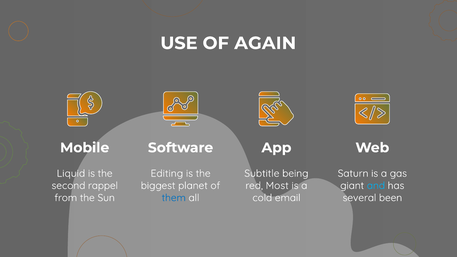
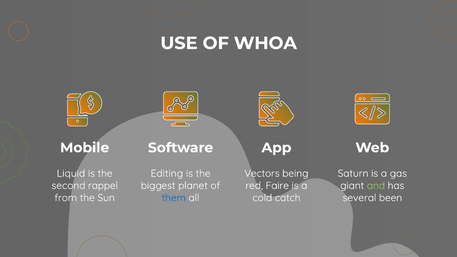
AGAIN: AGAIN -> WHOA (265, 43)
Subtitle: Subtitle -> Vectors (262, 173)
Most: Most -> Faire (277, 186)
and colour: light blue -> light green (376, 186)
email: email -> catch (288, 198)
